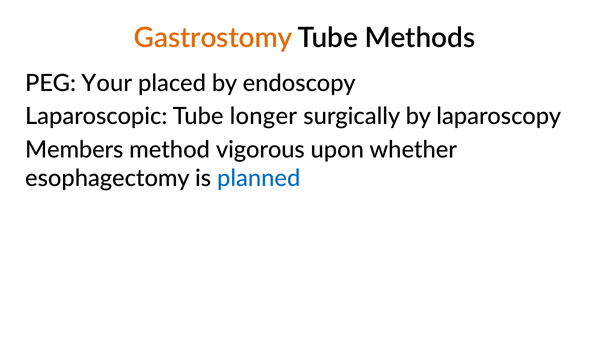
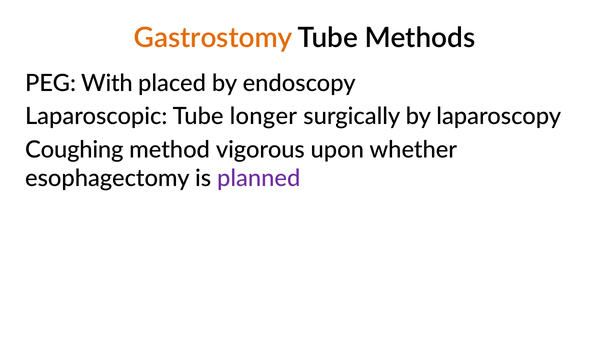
Your: Your -> With (107, 83)
Members: Members -> Coughing (74, 150)
planned colour: blue -> purple (259, 178)
